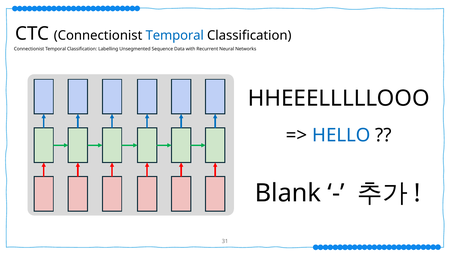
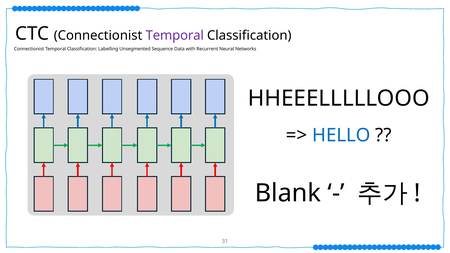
Temporal colour: blue -> purple (175, 35)
